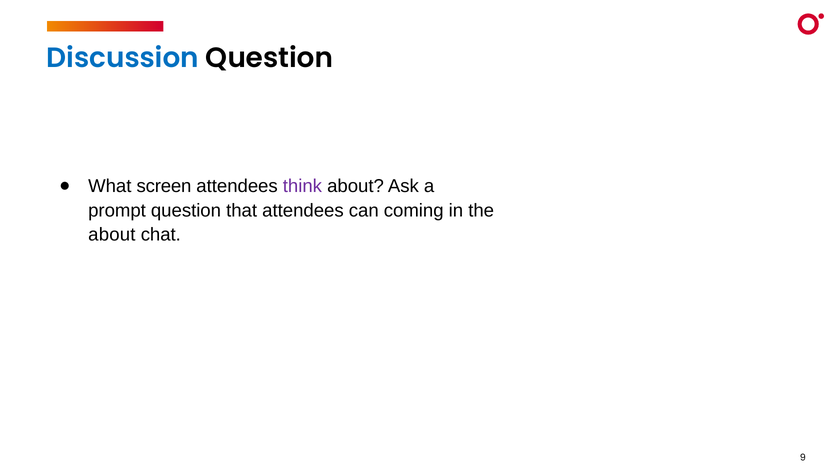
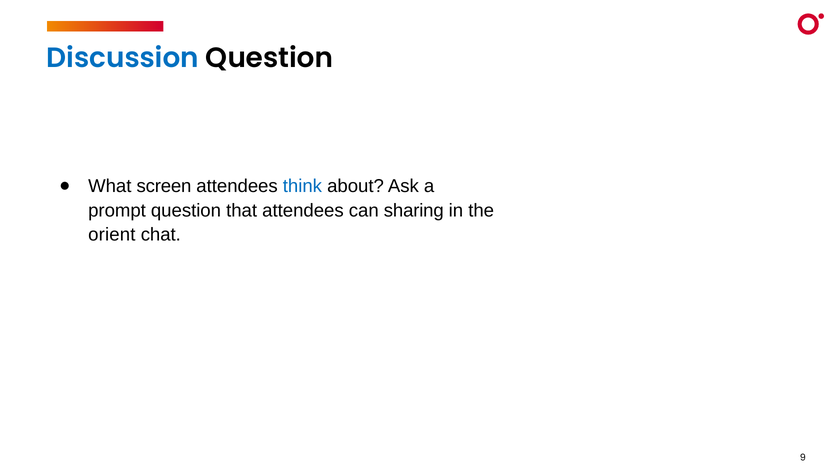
think colour: purple -> blue (302, 186)
coming: coming -> sharing (414, 210)
about: about -> orient (112, 234)
